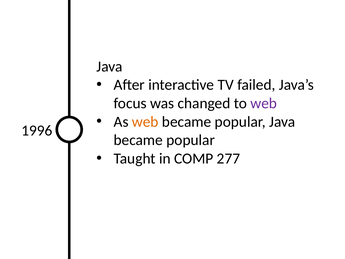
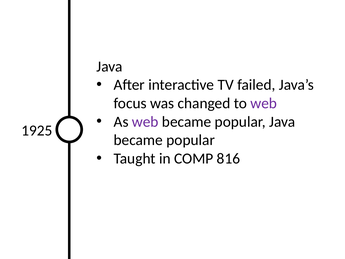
web colour: orange -> purple (145, 122)
1996: 1996 -> 1925 (37, 130)
277: 277 -> 816 (228, 158)
